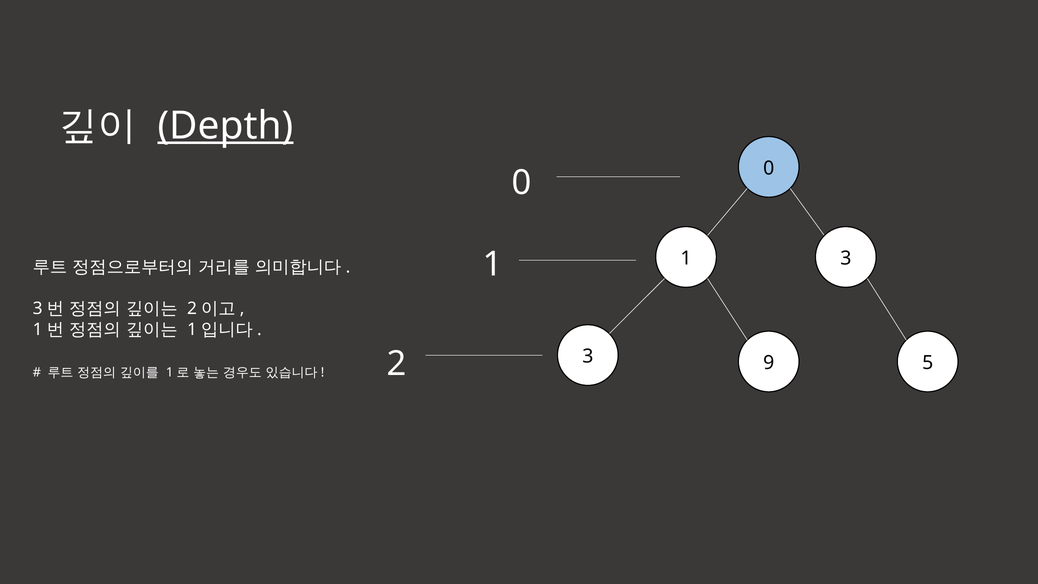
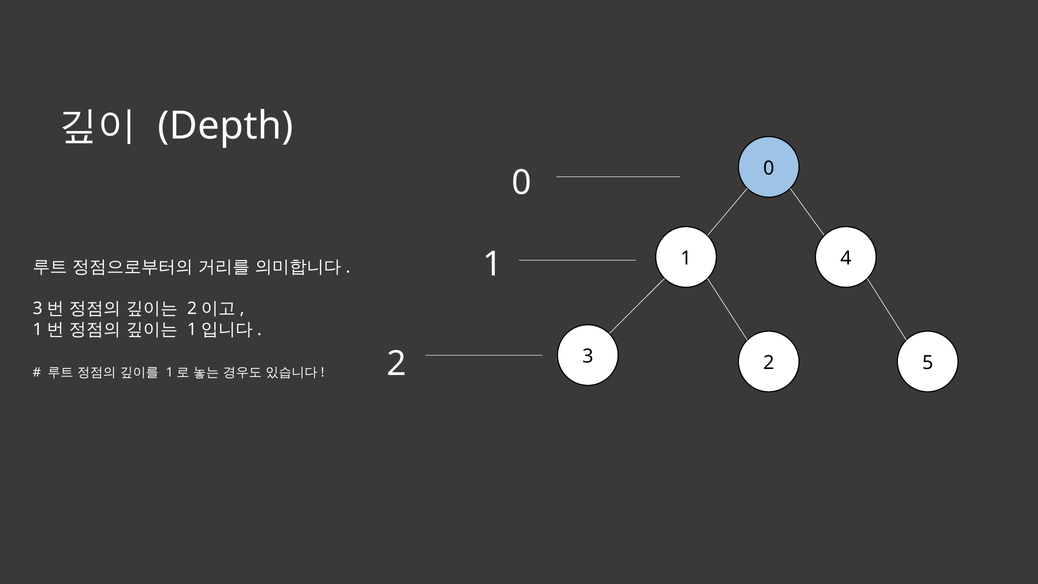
Depth underline: present -> none (226, 126)
1 3: 3 -> 4 (846, 258)
3 9: 9 -> 2 (769, 363)
